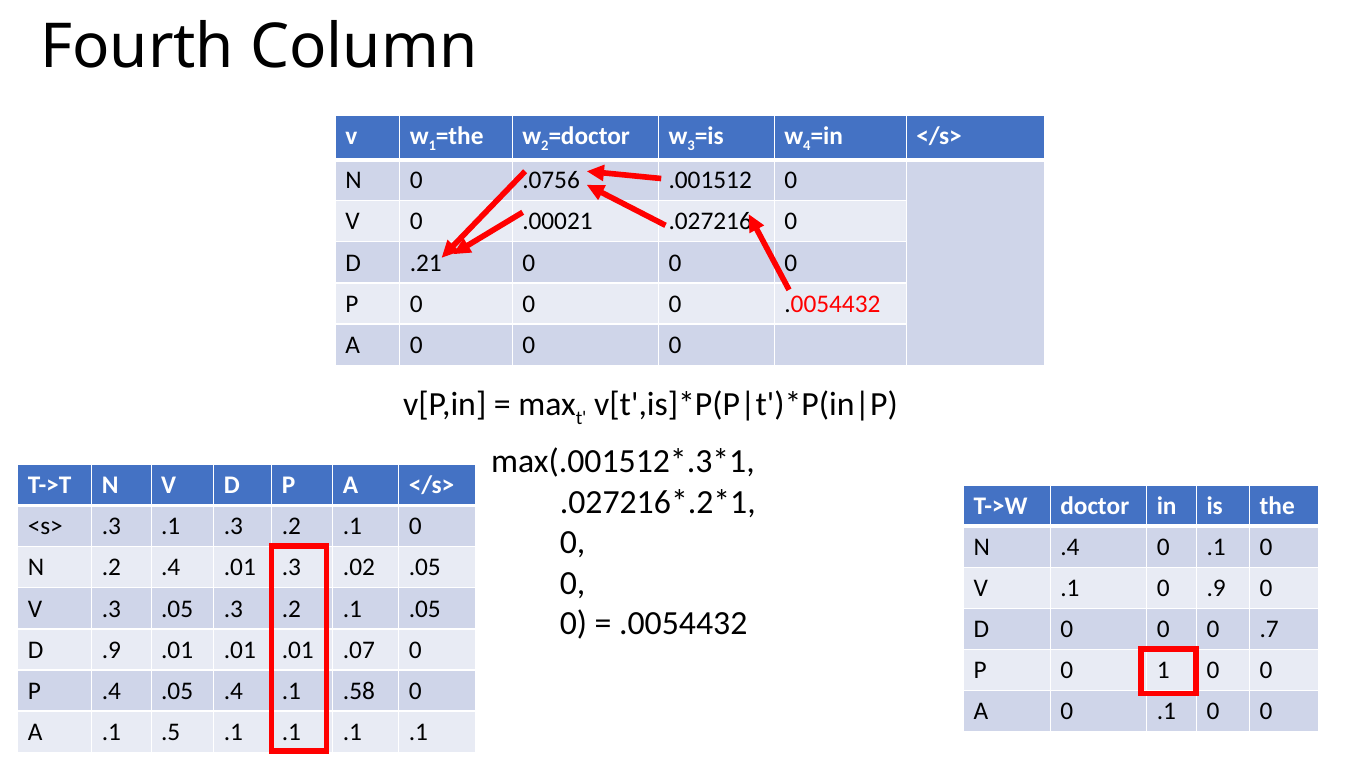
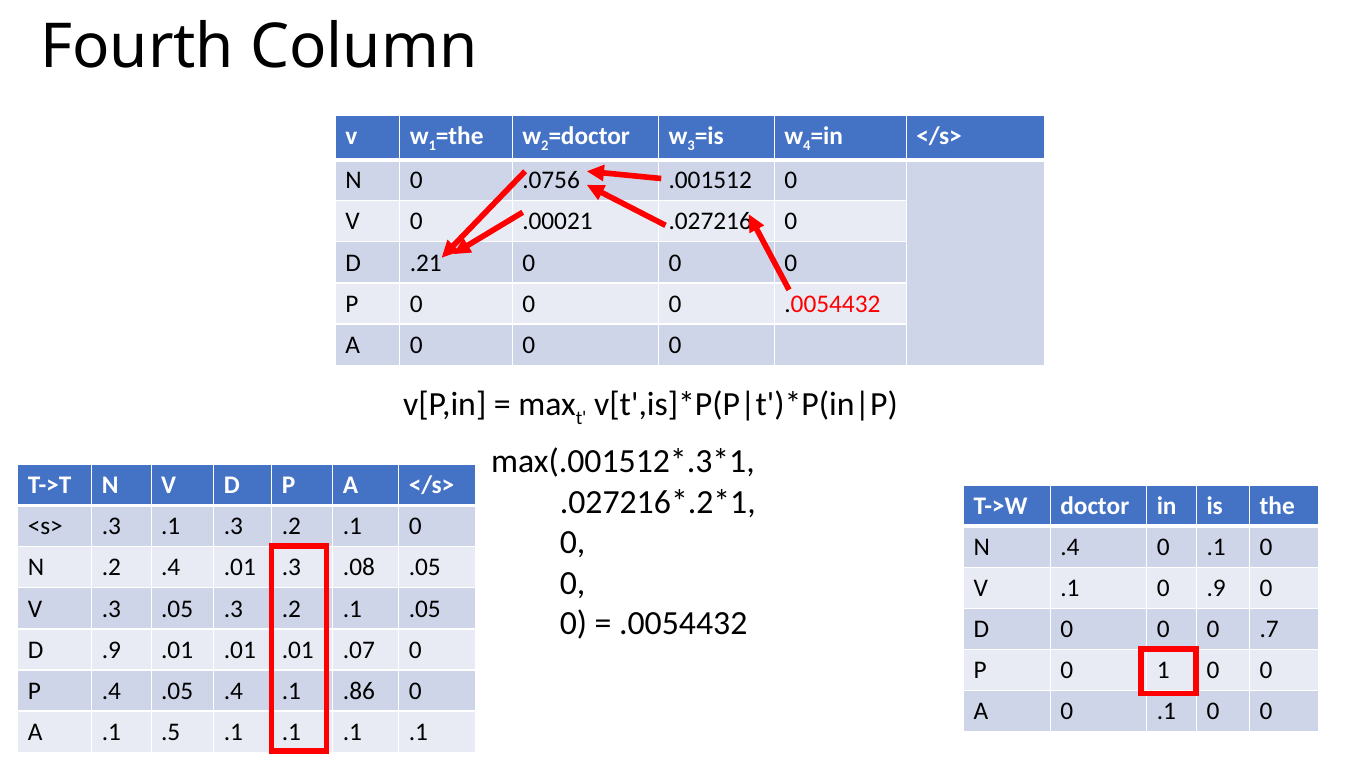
.02: .02 -> .08 (359, 568)
.58: .58 -> .86 (359, 691)
